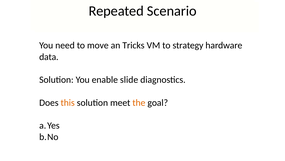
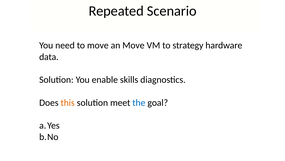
an Tricks: Tricks -> Move (133, 45)
slide: slide -> skills (129, 79)
the colour: orange -> blue (139, 102)
